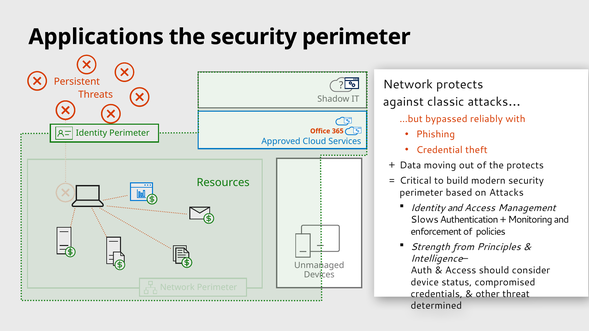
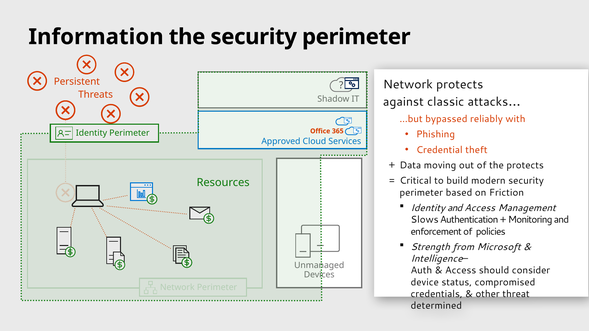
Applications: Applications -> Information (96, 37)
on Attacks: Attacks -> Friction (506, 193)
Principles: Principles -> Microsoft (499, 247)
